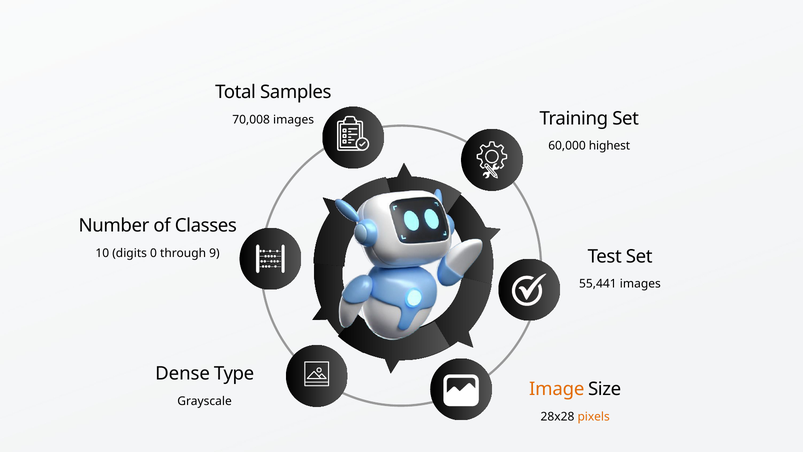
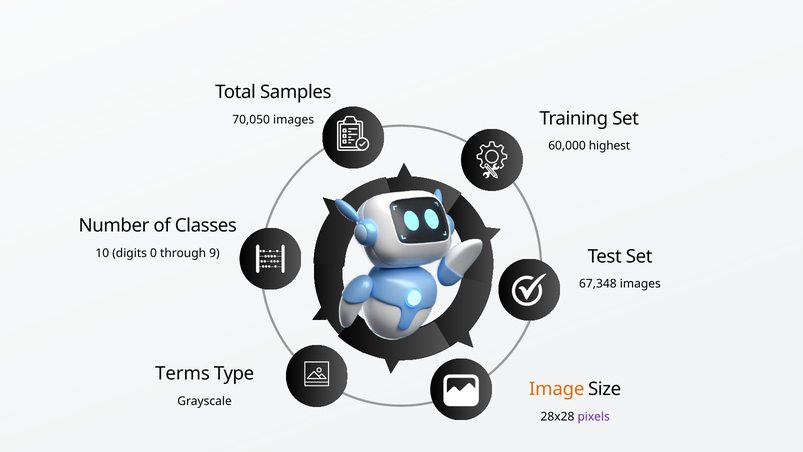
70,008: 70,008 -> 70,050 (251, 120)
55,441: 55,441 -> 67,348 (598, 284)
Dense: Dense -> Terms (183, 373)
pixels colour: orange -> purple (594, 417)
